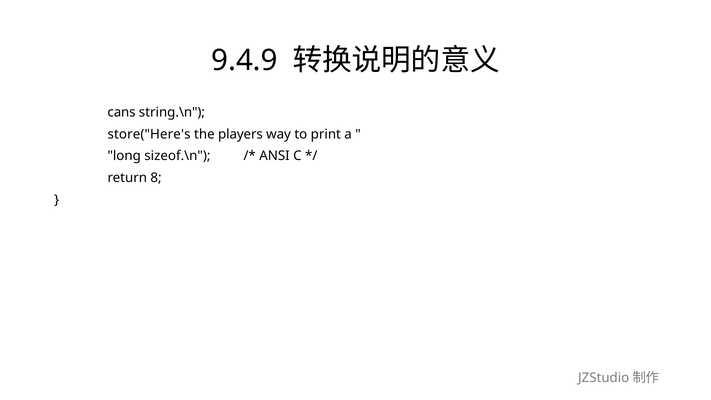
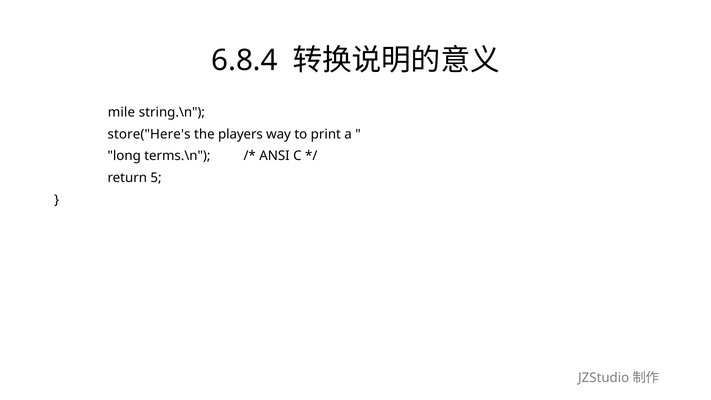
9.4.9: 9.4.9 -> 6.8.4 (244, 60)
cans: cans -> mile (121, 112)
sizeof.\n: sizeof.\n -> terms.\n (177, 156)
8: 8 -> 5 (156, 178)
